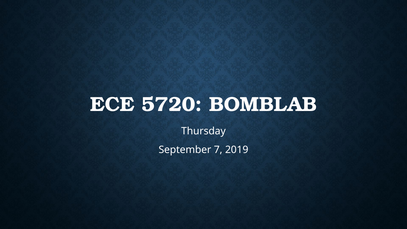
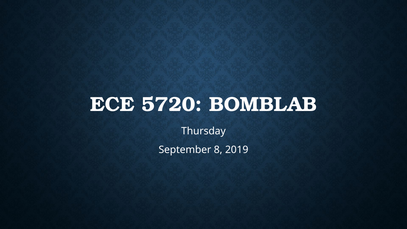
7: 7 -> 8 (218, 150)
